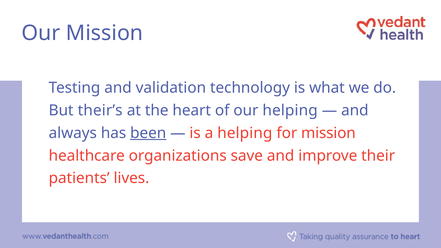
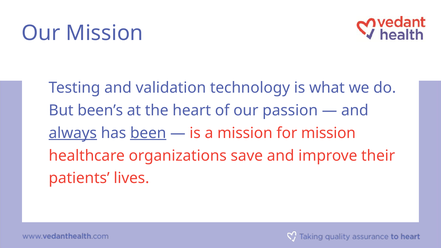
their’s: their’s -> been’s (100, 110)
our helping: helping -> passion (290, 110)
always underline: none -> present (73, 133)
a helping: helping -> mission (245, 133)
